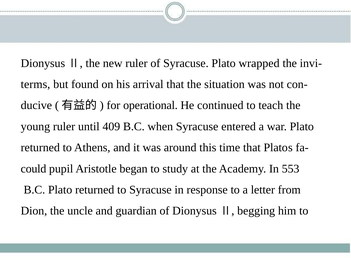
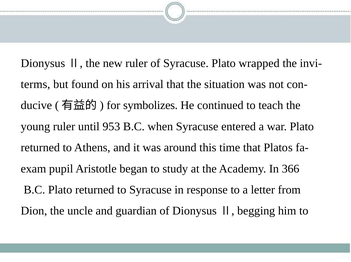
operational: operational -> symbolizes (150, 106)
409: 409 -> 953 (111, 127)
could: could -> exam (33, 169)
553: 553 -> 366 (291, 169)
